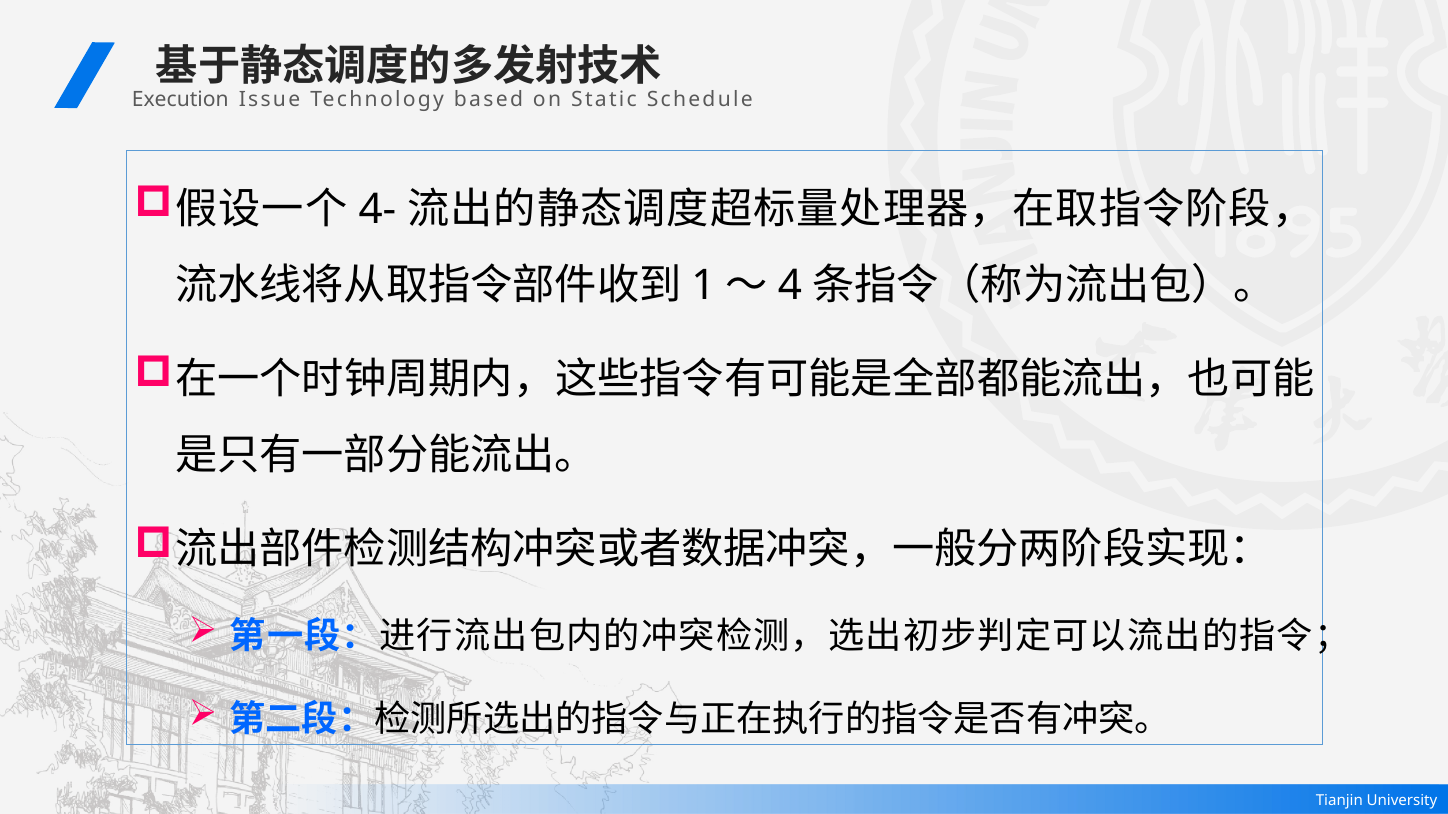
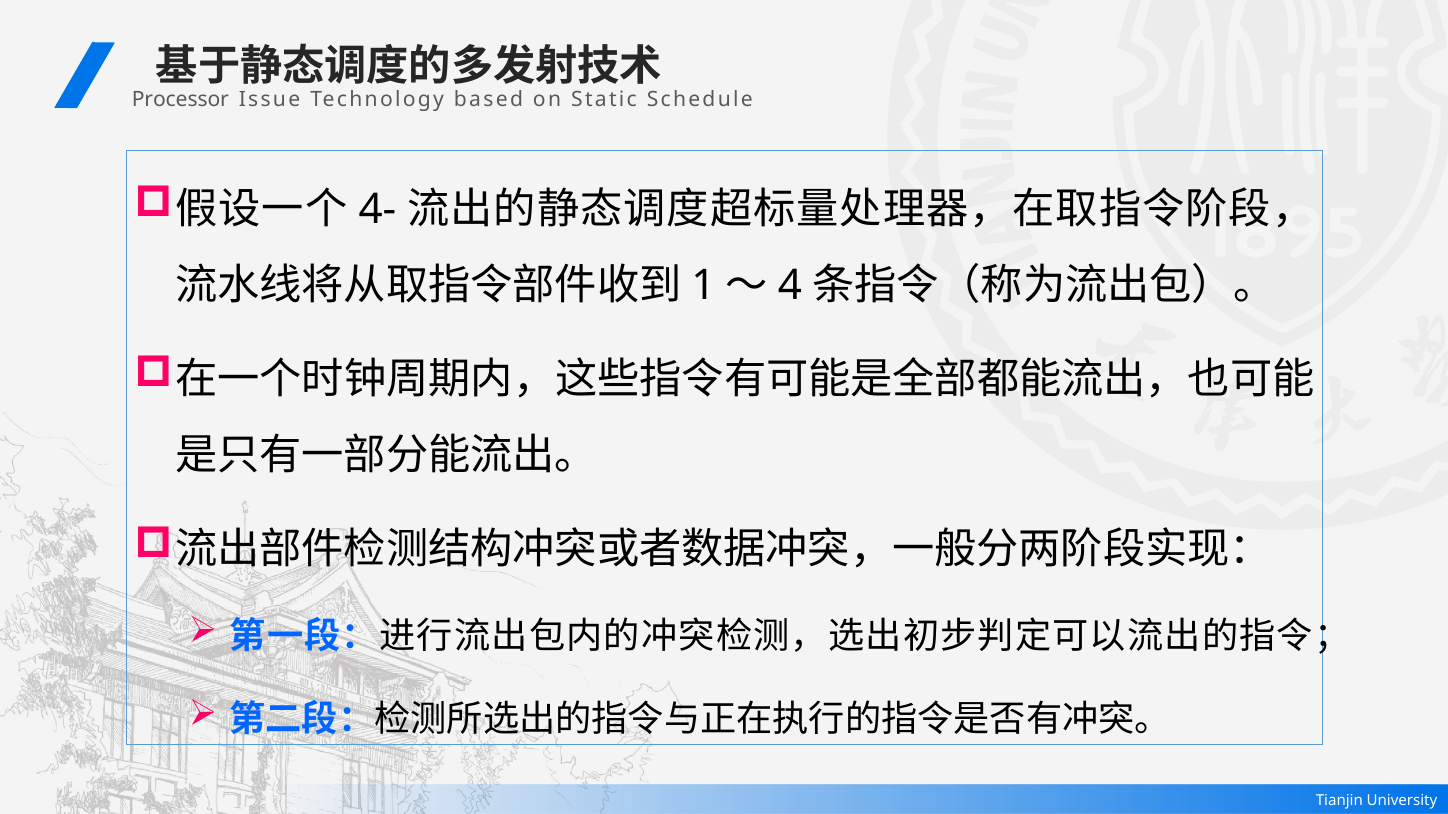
Execution: Execution -> Processor (180, 100)
